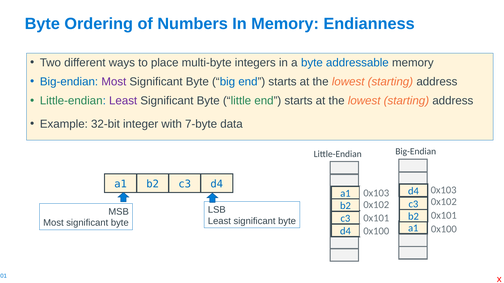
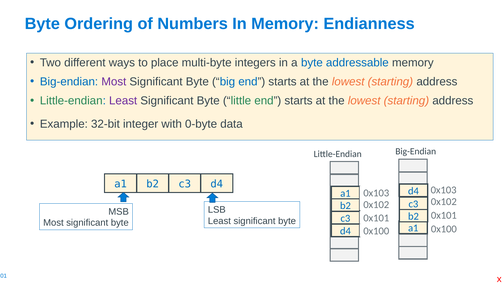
7-byte: 7-byte -> 0-byte (201, 124)
